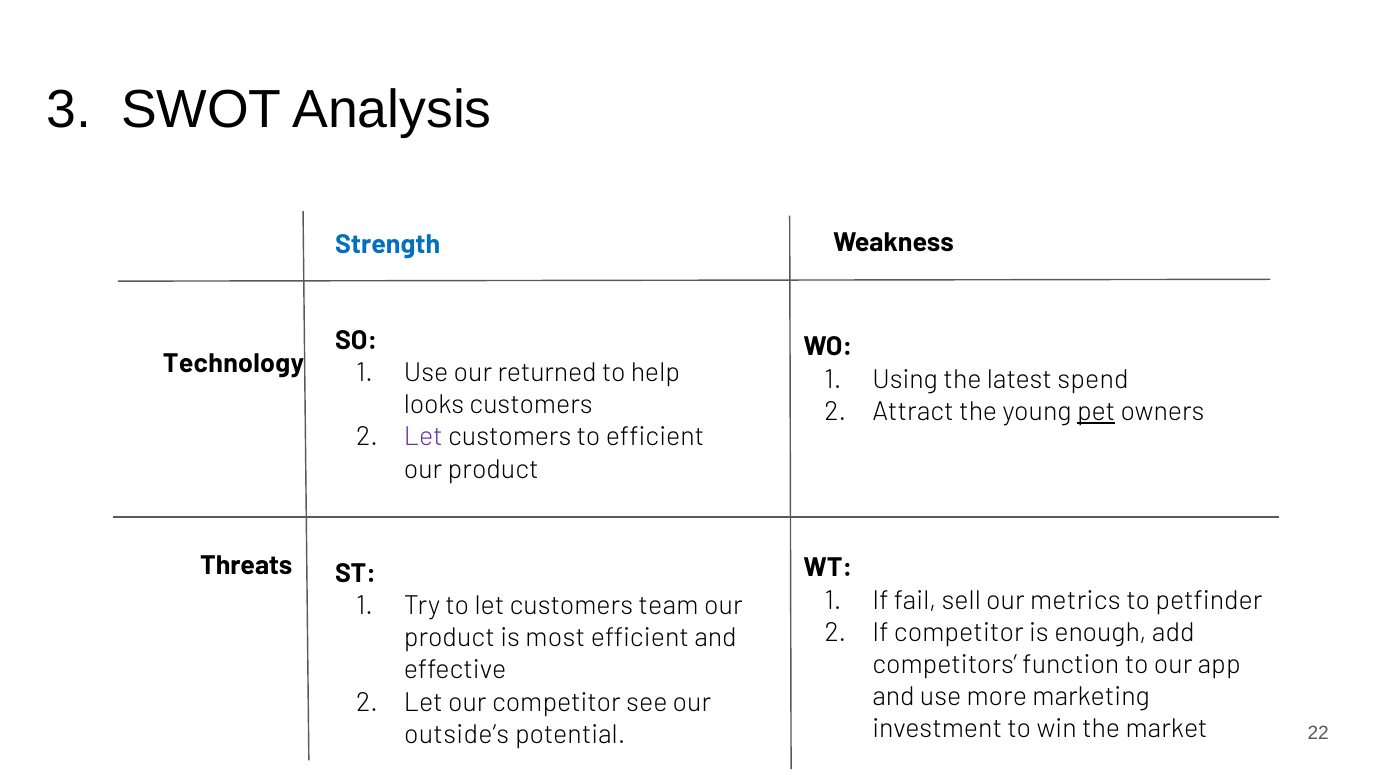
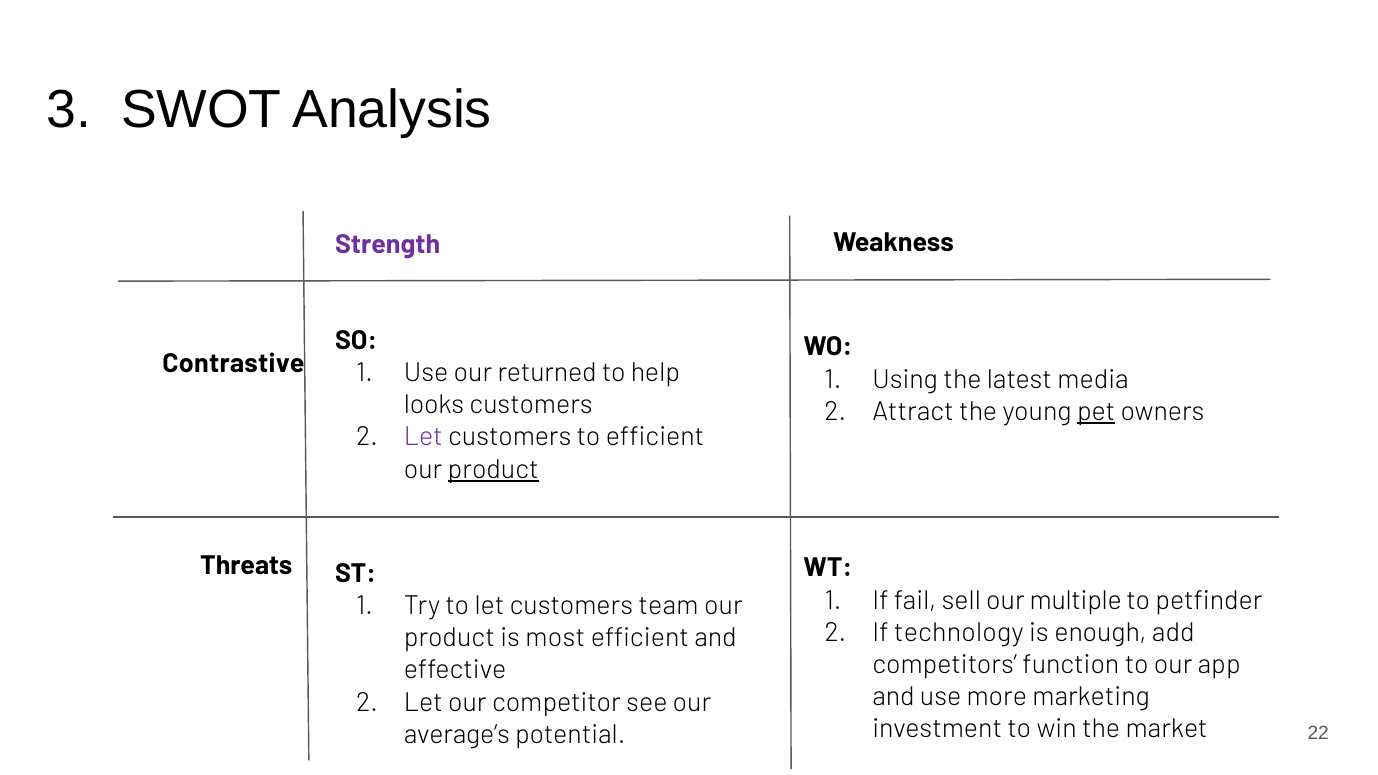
Strength colour: blue -> purple (388, 245)
Technology: Technology -> Contrastive (233, 363)
spend: spend -> media (1093, 379)
product underline: none -> present (493, 469)
metrics: metrics -> multiple (1076, 600)
If competitor: competitor -> technology (959, 633)
outside’s: outside’s -> average’s (457, 735)
